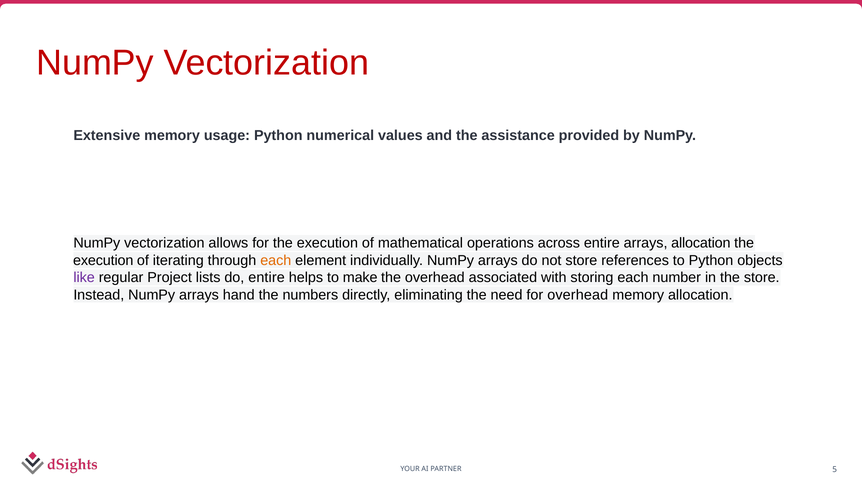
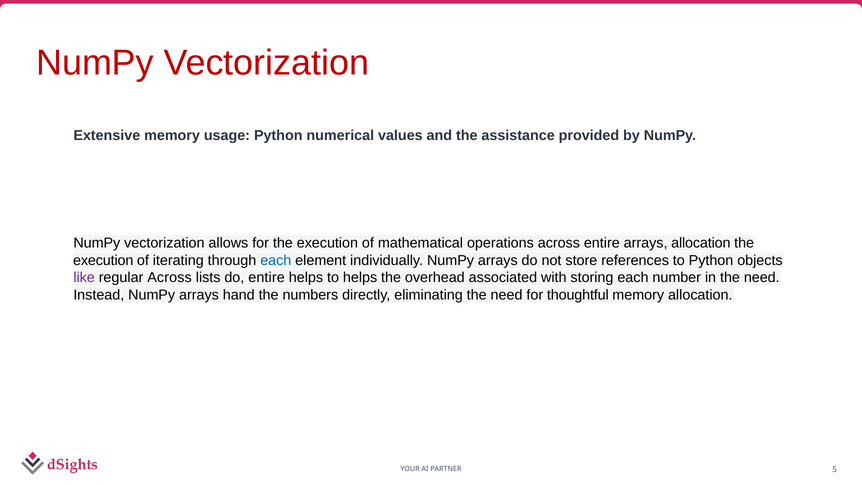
each colour: orange -> blue (276, 260)
regular Project: Project -> Across (170, 278)
to make: make -> helps (360, 278)
in the store: store -> need (762, 278)
for overhead: overhead -> thoughtful (578, 295)
